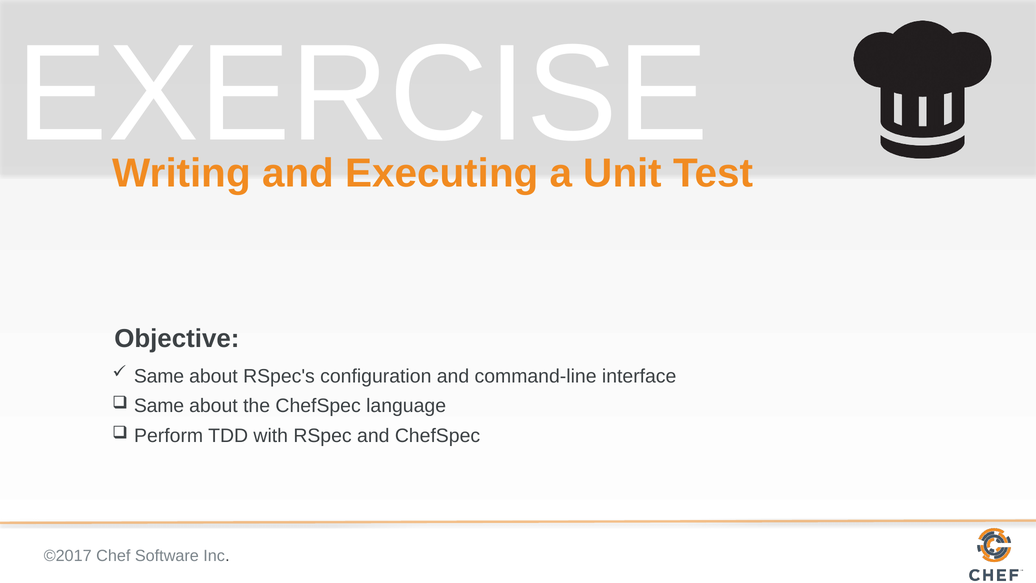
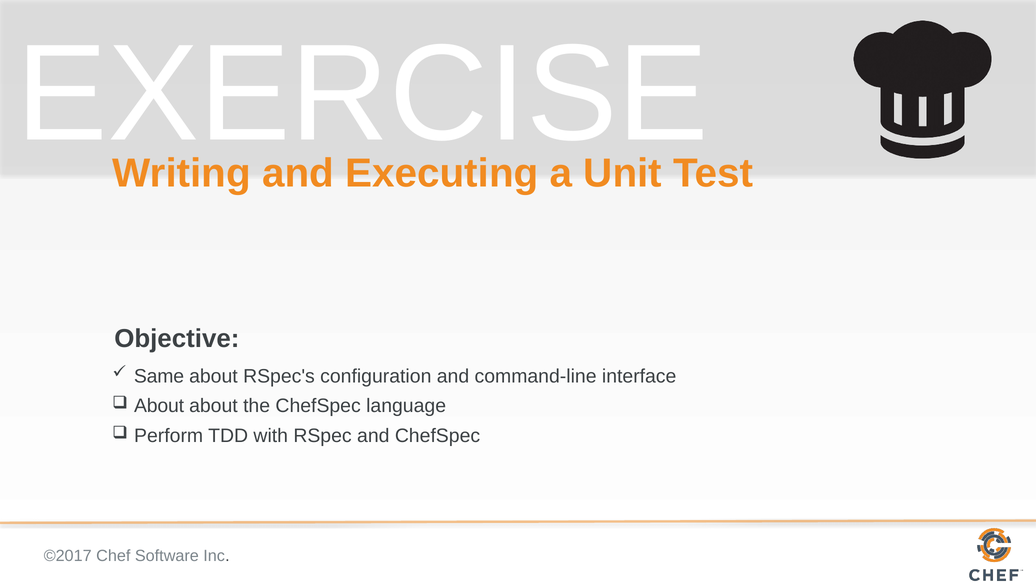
Same: Same -> About (159, 406)
